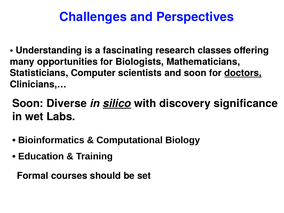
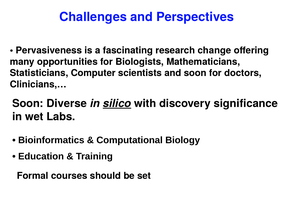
Understanding: Understanding -> Pervasiveness (49, 50)
classes: classes -> change (214, 50)
doctors underline: present -> none (243, 73)
